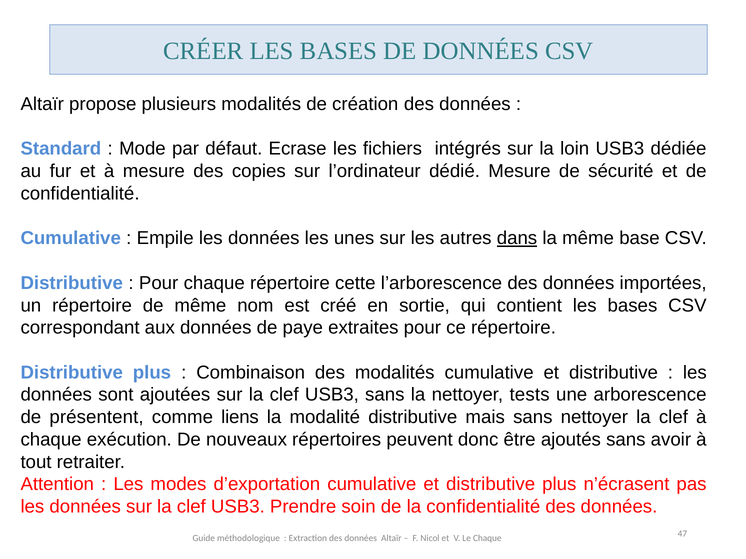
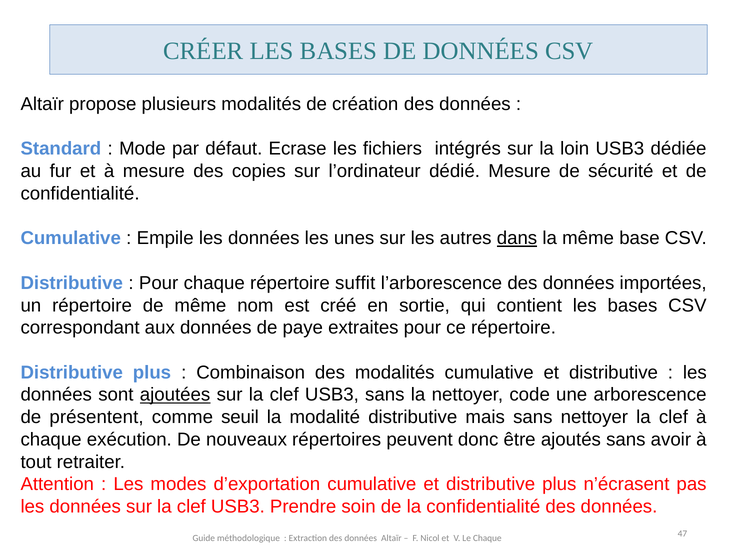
cette: cette -> suffit (355, 283)
ajoutées underline: none -> present (175, 395)
tests: tests -> code (530, 395)
liens: liens -> seuil (240, 418)
